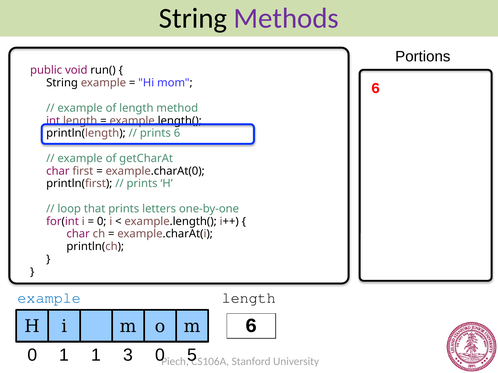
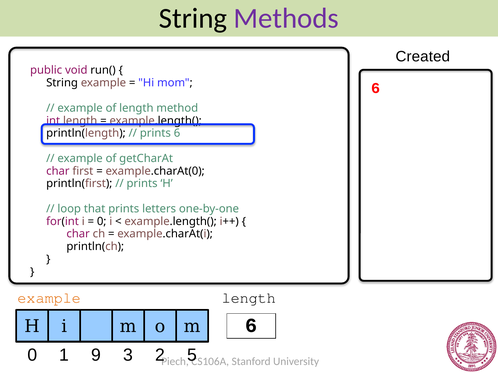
Portions: Portions -> Created (423, 57)
example colour: blue -> orange (49, 298)
1 1: 1 -> 9 (96, 355)
3 0: 0 -> 2 (160, 355)
